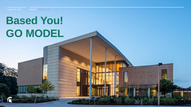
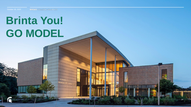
Based: Based -> Brinta (22, 21)
